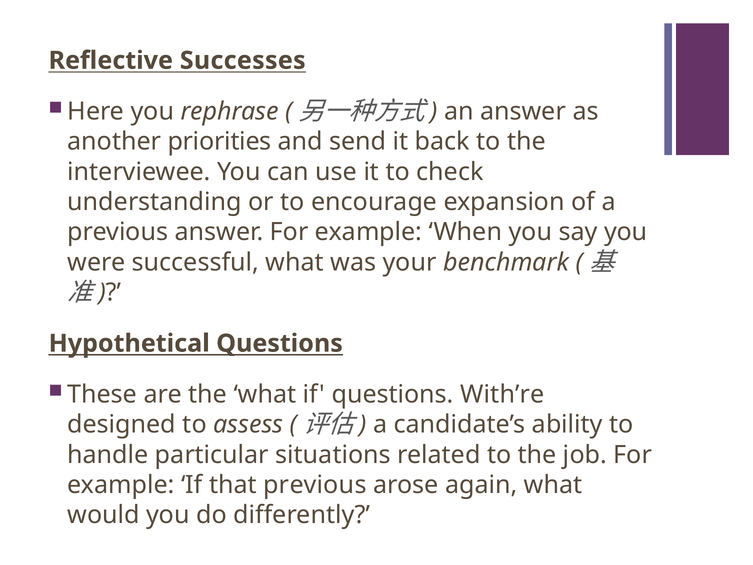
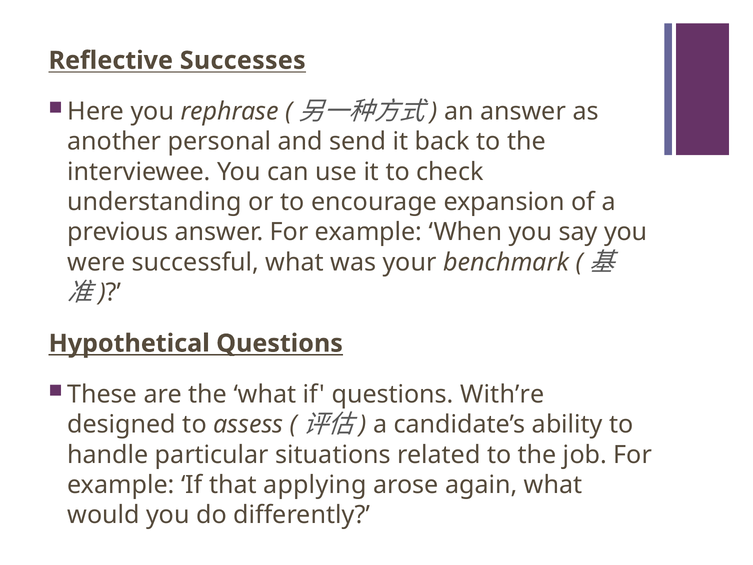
priorities: priorities -> personal (219, 142)
that previous: previous -> applying (315, 485)
